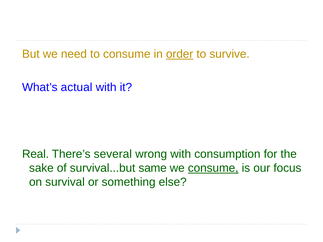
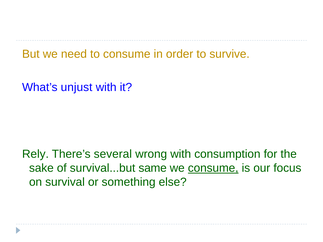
order underline: present -> none (180, 54)
actual: actual -> unjust (77, 87)
Real: Real -> Rely (35, 154)
